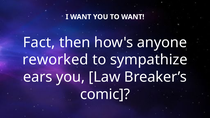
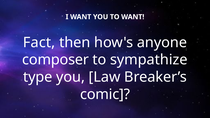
reworked: reworked -> composer (56, 60)
ears: ears -> type (38, 77)
